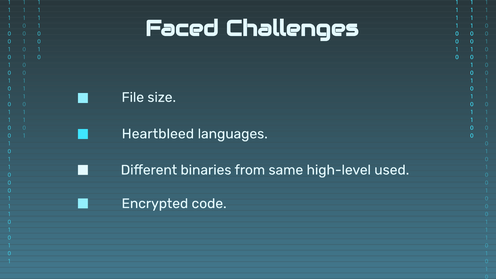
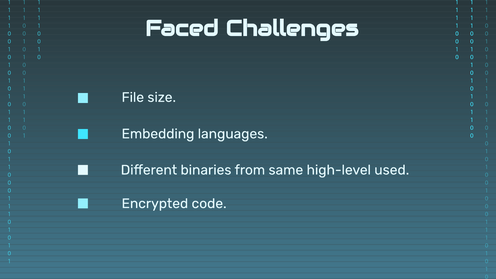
Heartbleed: Heartbleed -> Embedding (158, 134)
